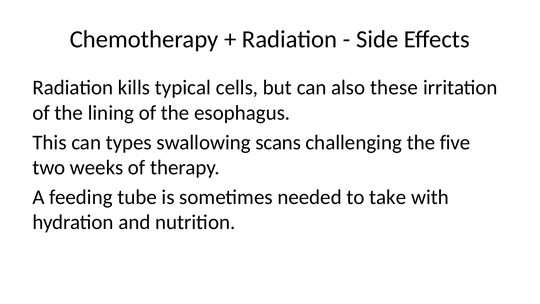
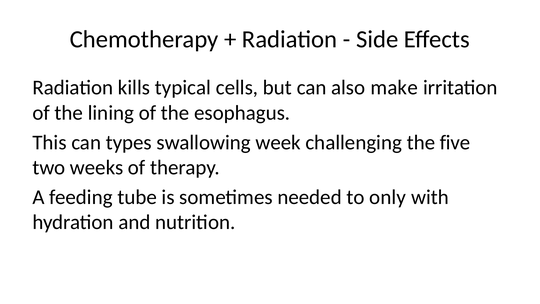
these: these -> make (394, 88)
scans: scans -> week (278, 142)
take: take -> only (388, 197)
